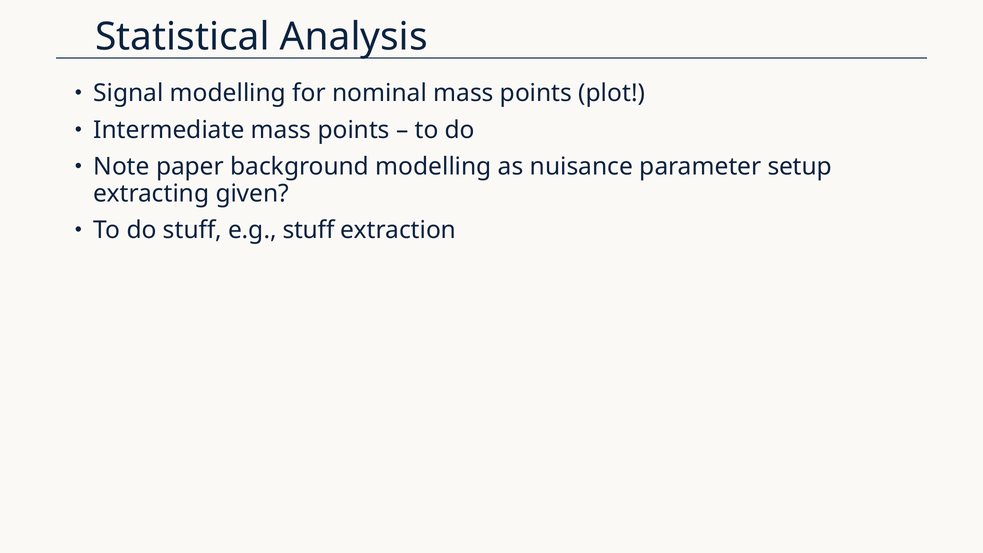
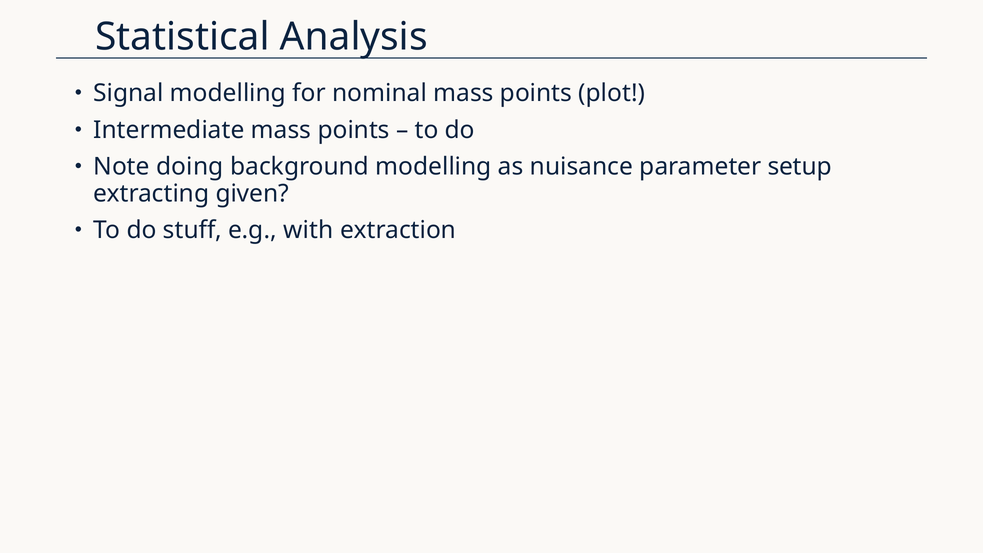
paper: paper -> doing (190, 167)
e.g stuff: stuff -> with (308, 230)
